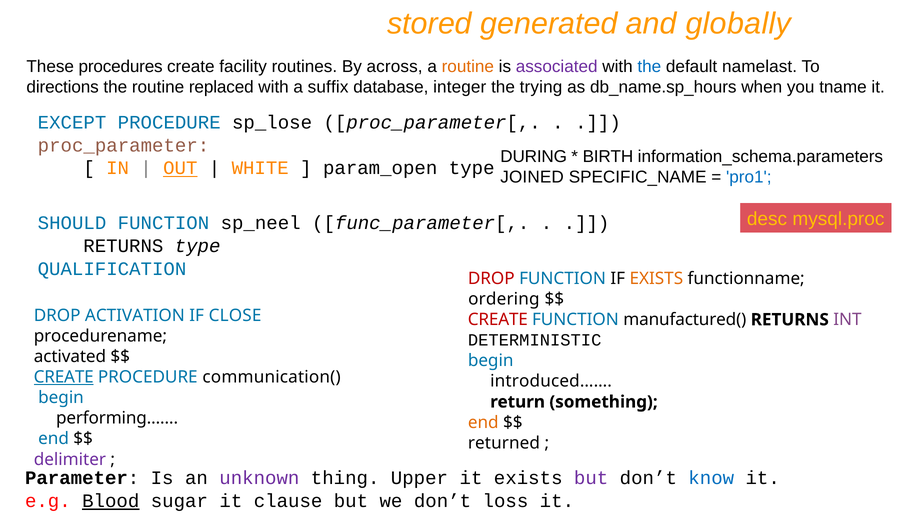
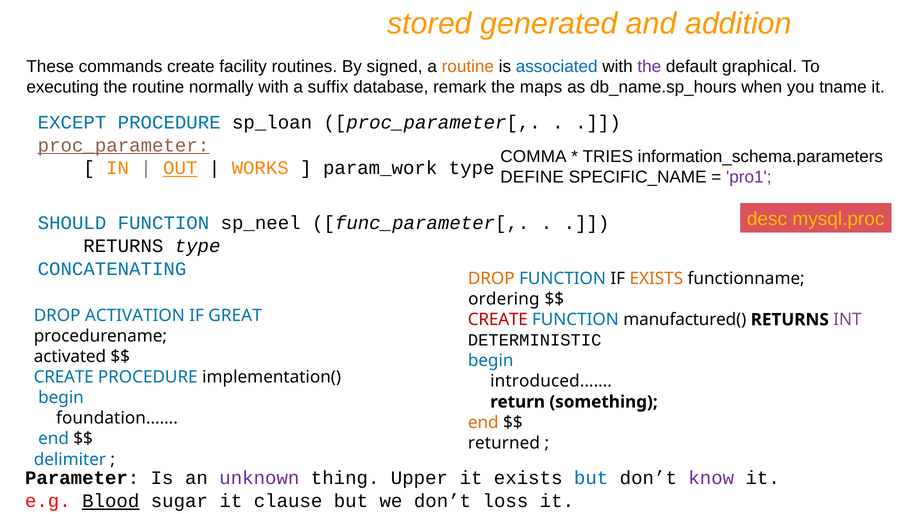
globally: globally -> addition (738, 24)
procedures: procedures -> commands (121, 67)
across: across -> signed (395, 67)
associated colour: purple -> blue (557, 67)
the colour: blue -> purple (649, 67)
namelast: namelast -> graphical (760, 67)
directions: directions -> executing (63, 87)
replaced: replaced -> normally (221, 87)
integer: integer -> remark (460, 87)
trying: trying -> maps (541, 87)
sp_lose: sp_lose -> sp_loan (272, 122)
proc_parameter underline: none -> present (123, 145)
DURING: DURING -> COMMA (533, 156)
BIRTH: BIRTH -> TRIES (608, 156)
WHITE: WHITE -> WORKS (260, 168)
param_open: param_open -> param_work (380, 168)
JOINED: JOINED -> DEFINE (532, 177)
pro1 colour: blue -> purple (749, 177)
QUALIFICATION: QUALIFICATION -> CONCATENATING (112, 269)
DROP colour: red -> orange (491, 278)
CLOSE: CLOSE -> GREAT (235, 315)
CREATE underline: present -> none (64, 377)
communication(: communication( -> implementation( (272, 377)
performing……: performing…… -> foundation…… (117, 418)
delimiter colour: purple -> blue (70, 459)
but colour: purple -> blue (591, 478)
know colour: blue -> purple (711, 478)
